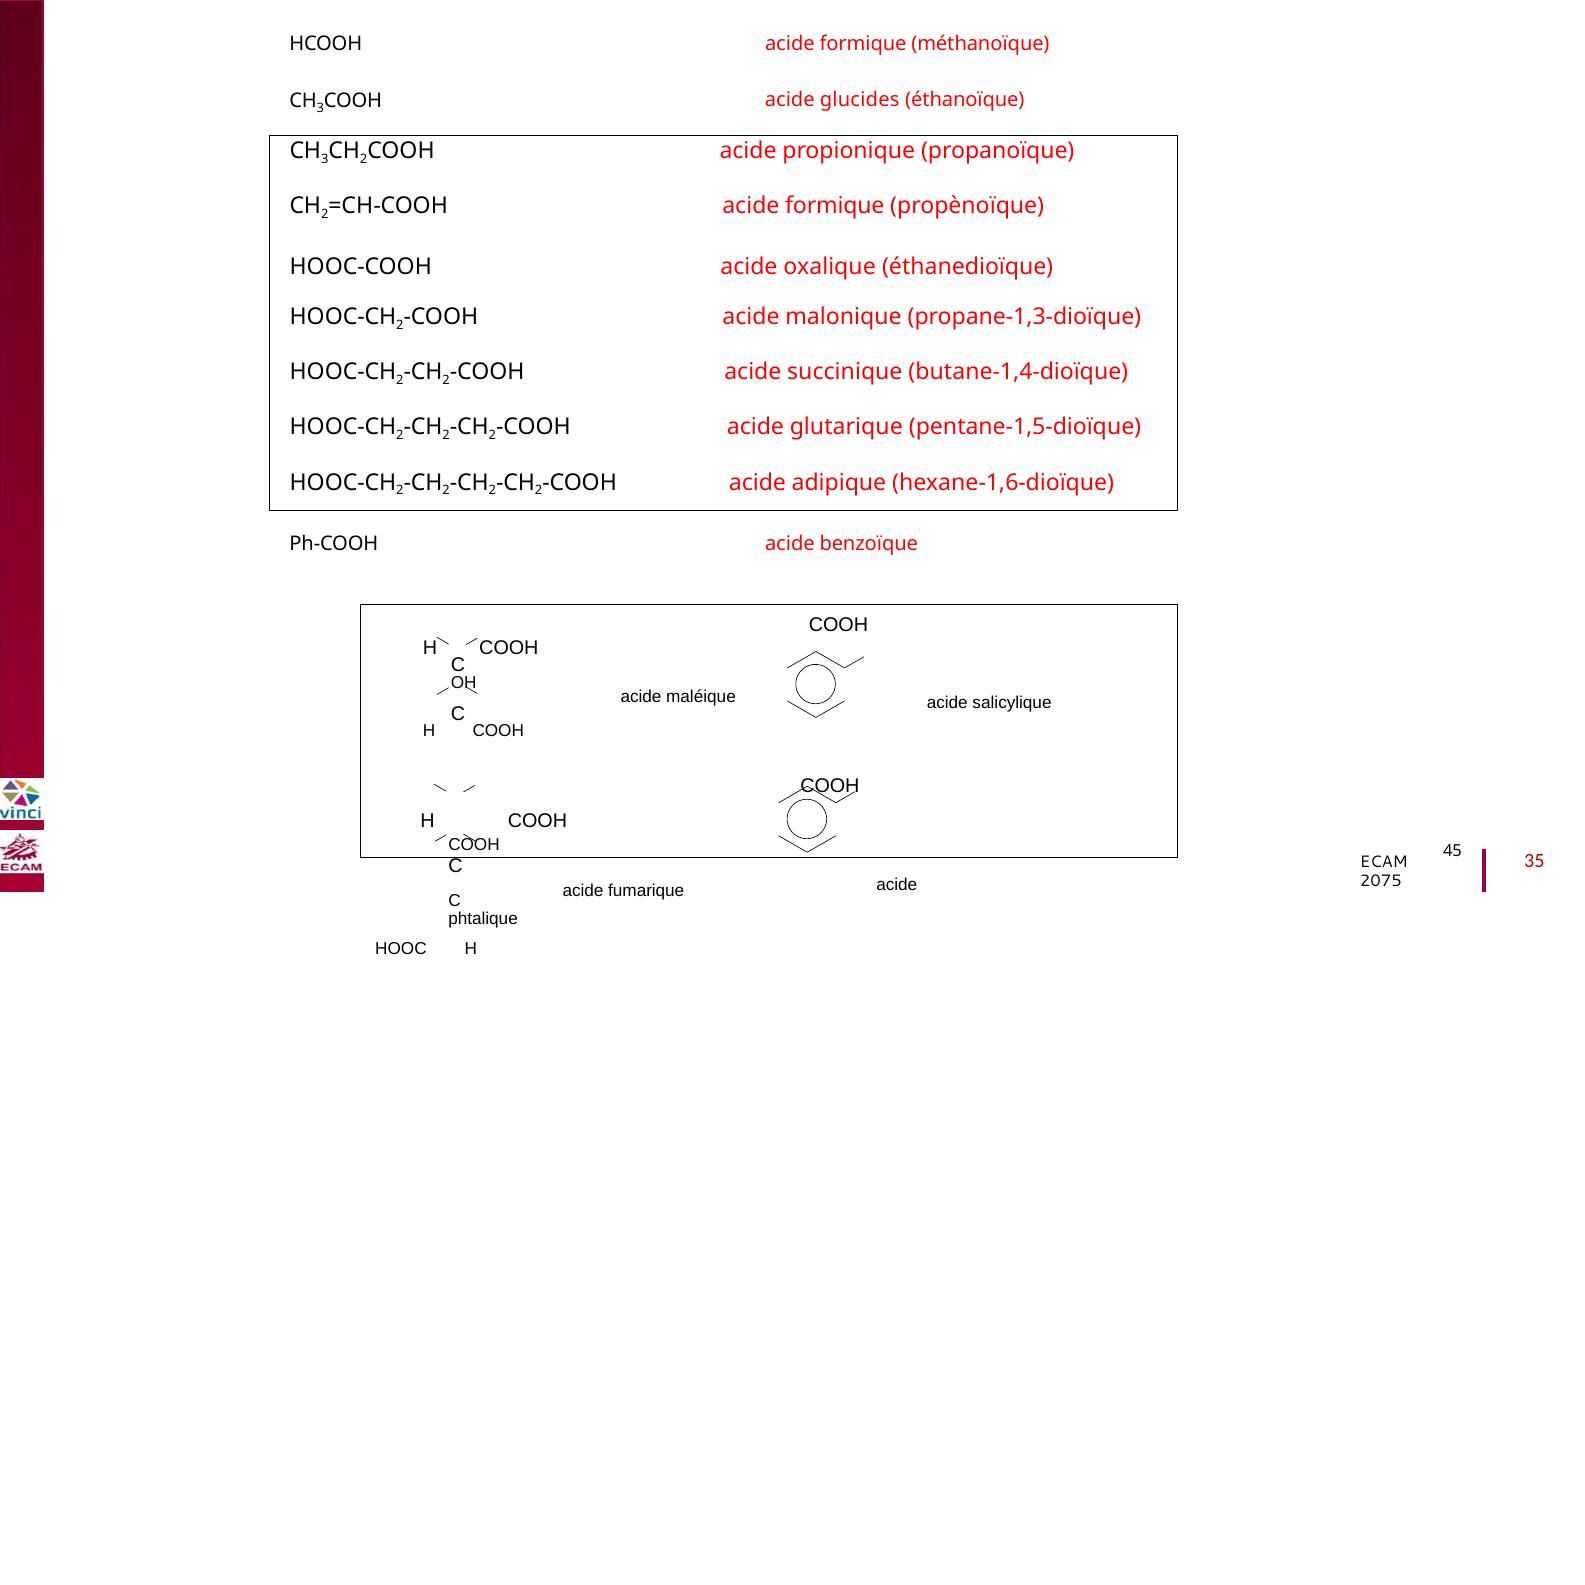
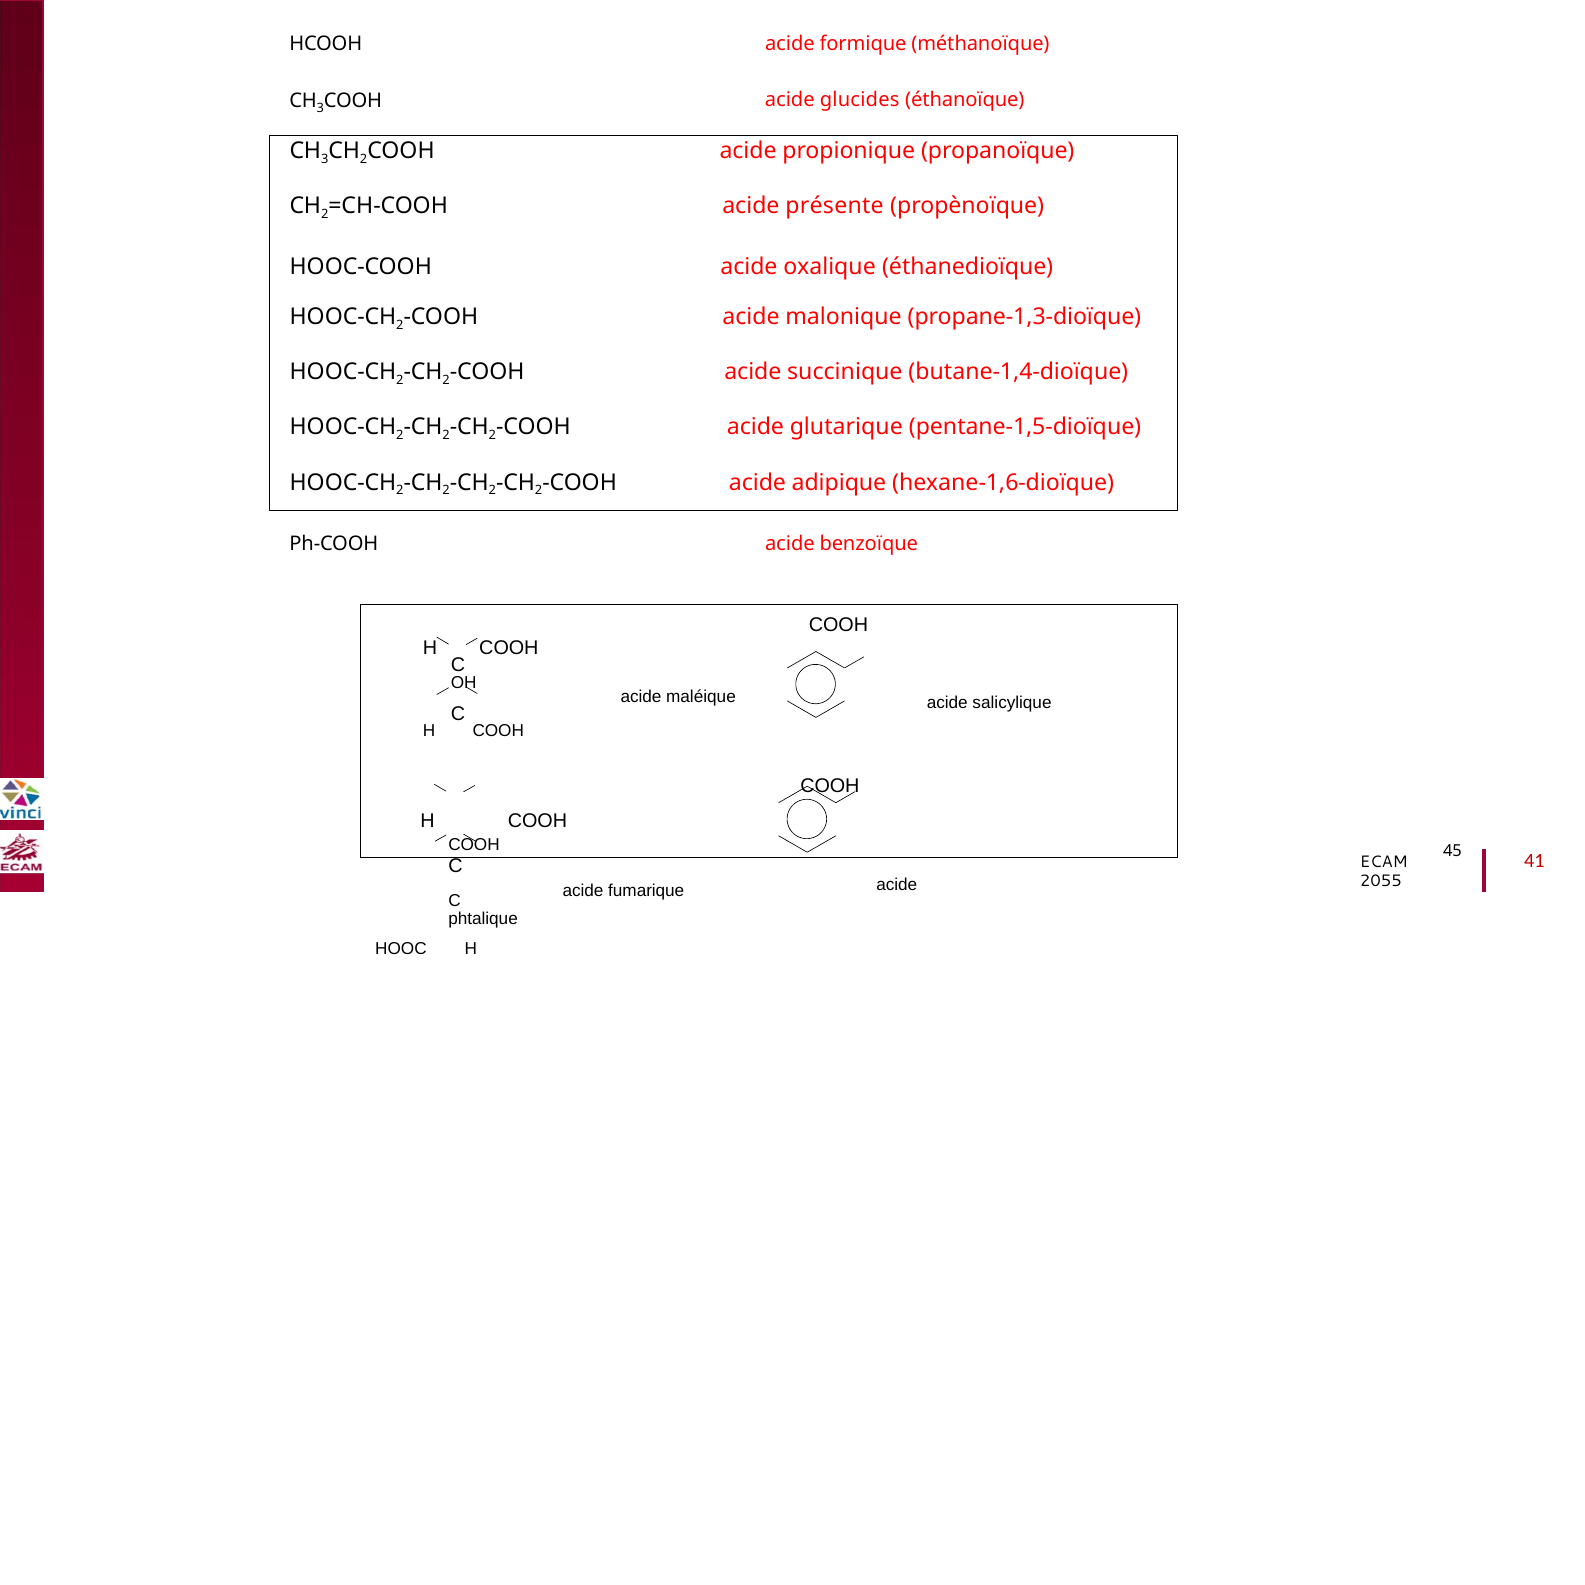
formique: formique -> présente (835, 206)
35: 35 -> 41 (1534, 860)
2075: 2075 -> 2055 (1381, 881)
